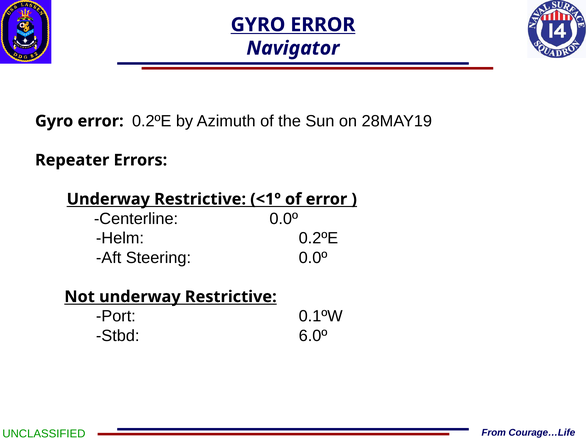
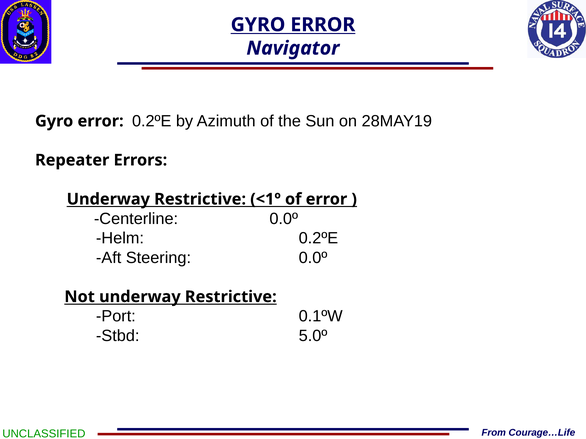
6.0º: 6.0º -> 5.0º (313, 336)
